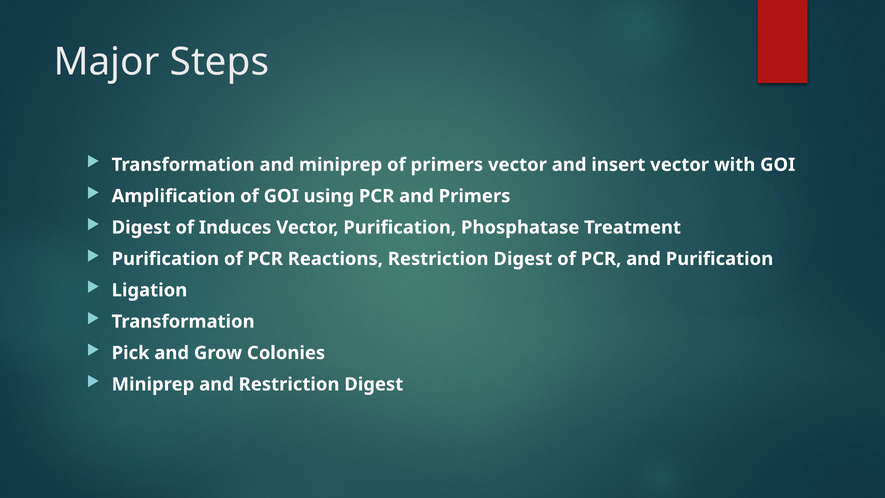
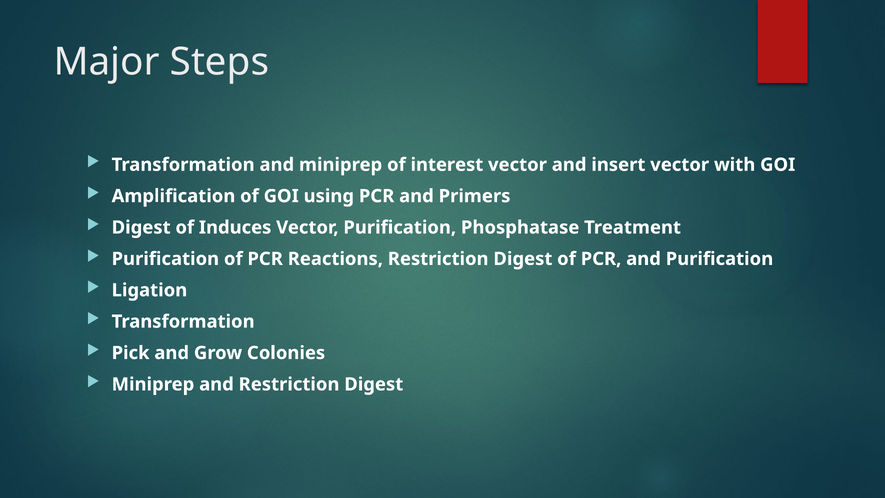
of primers: primers -> interest (447, 165)
